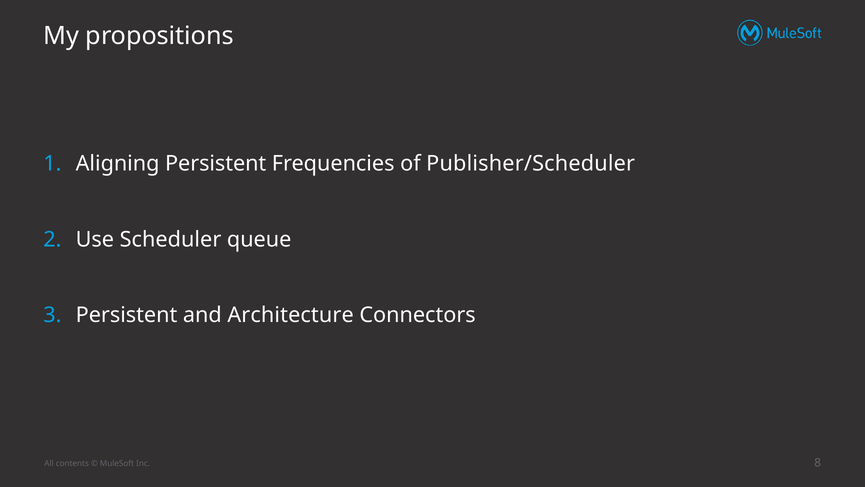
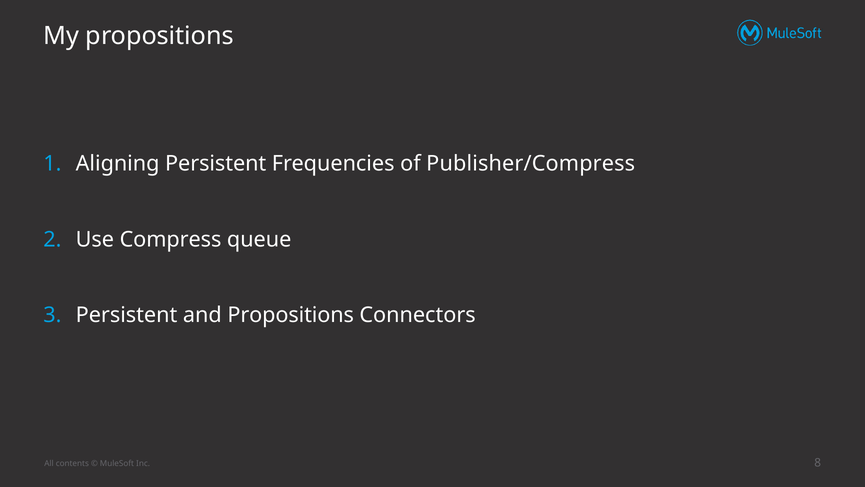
Publisher/Scheduler: Publisher/Scheduler -> Publisher/Compress (531, 164)
Scheduler: Scheduler -> Compress (171, 239)
and Architecture: Architecture -> Propositions (291, 315)
